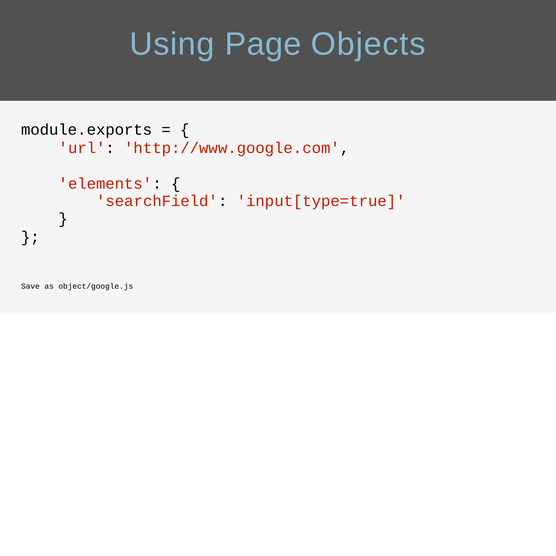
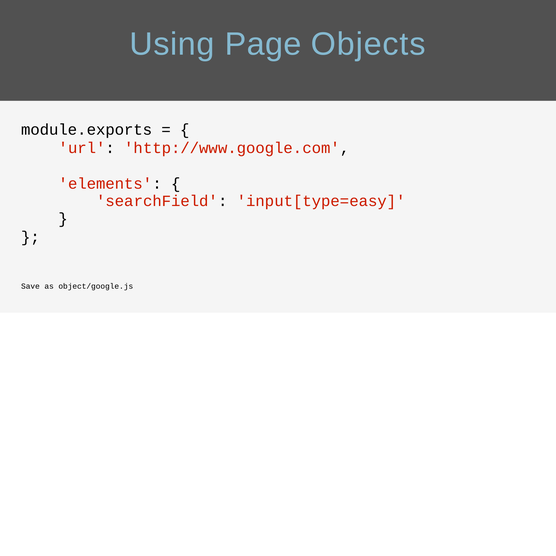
input[type=true: input[type=true -> input[type=easy (321, 201)
